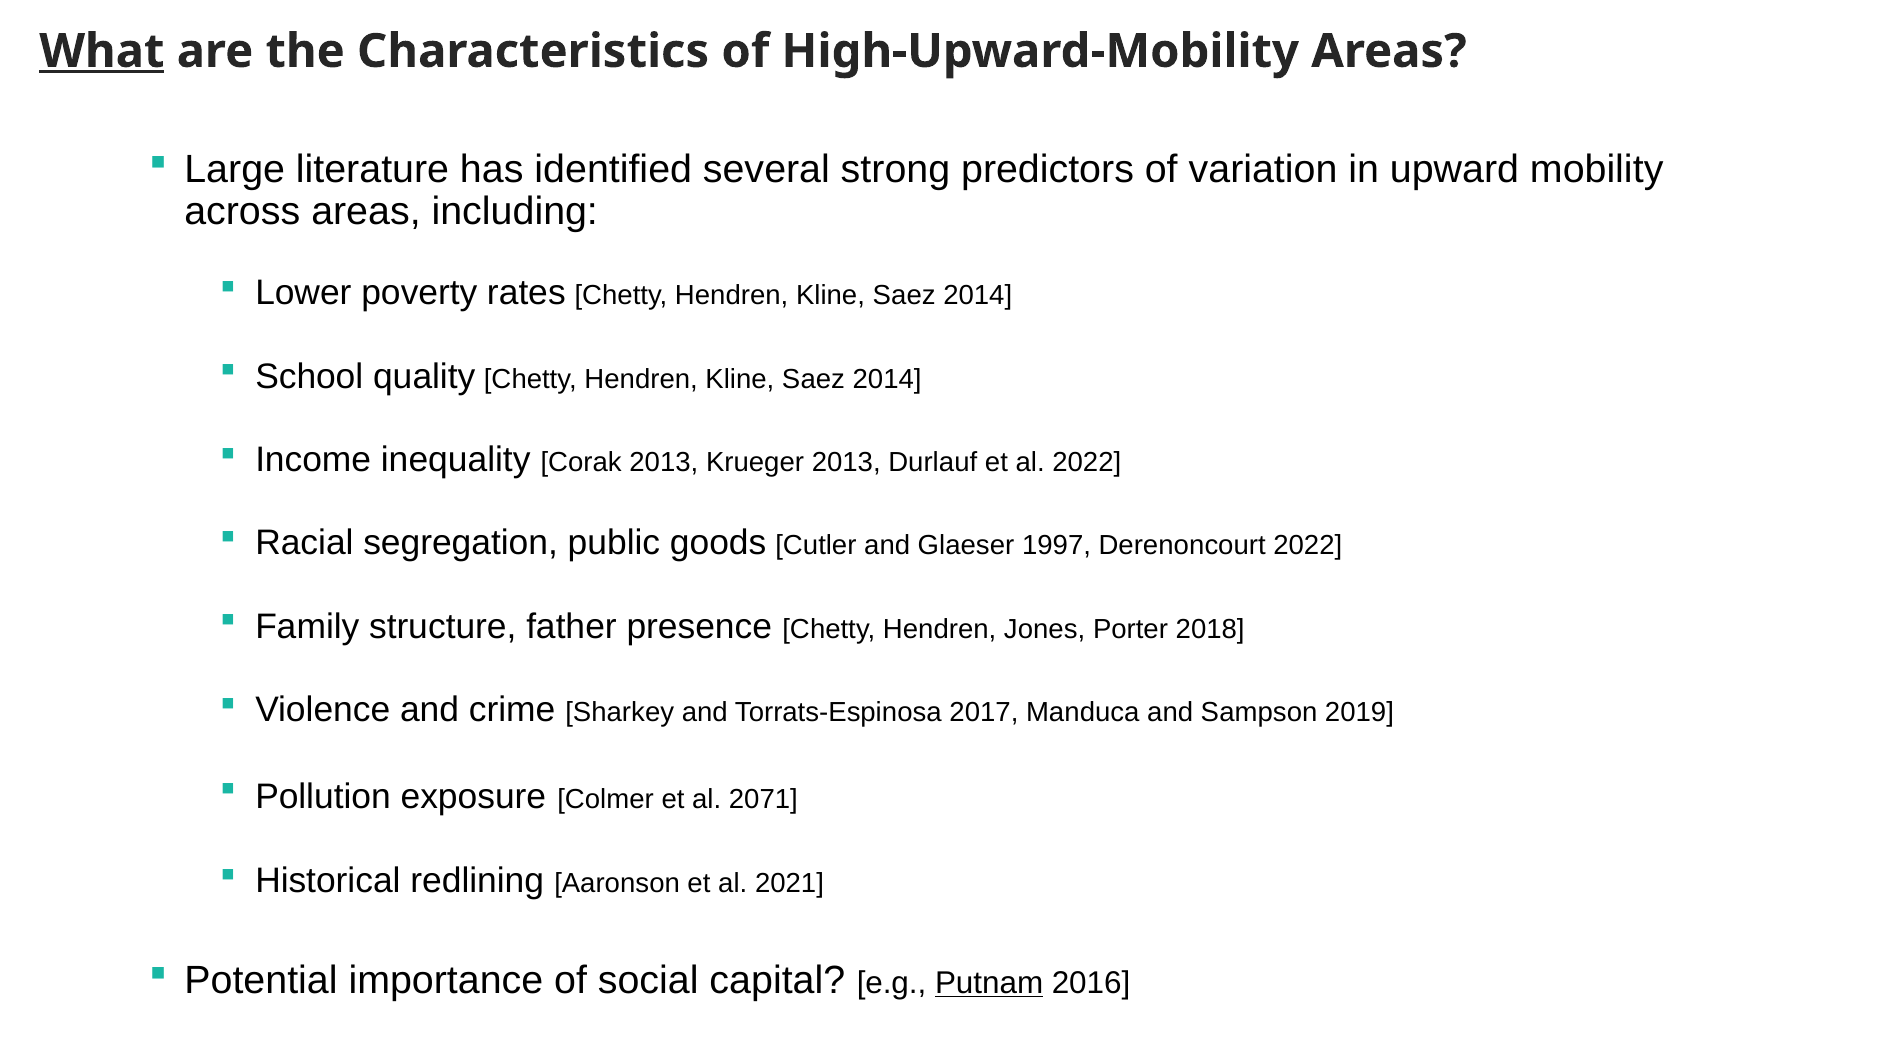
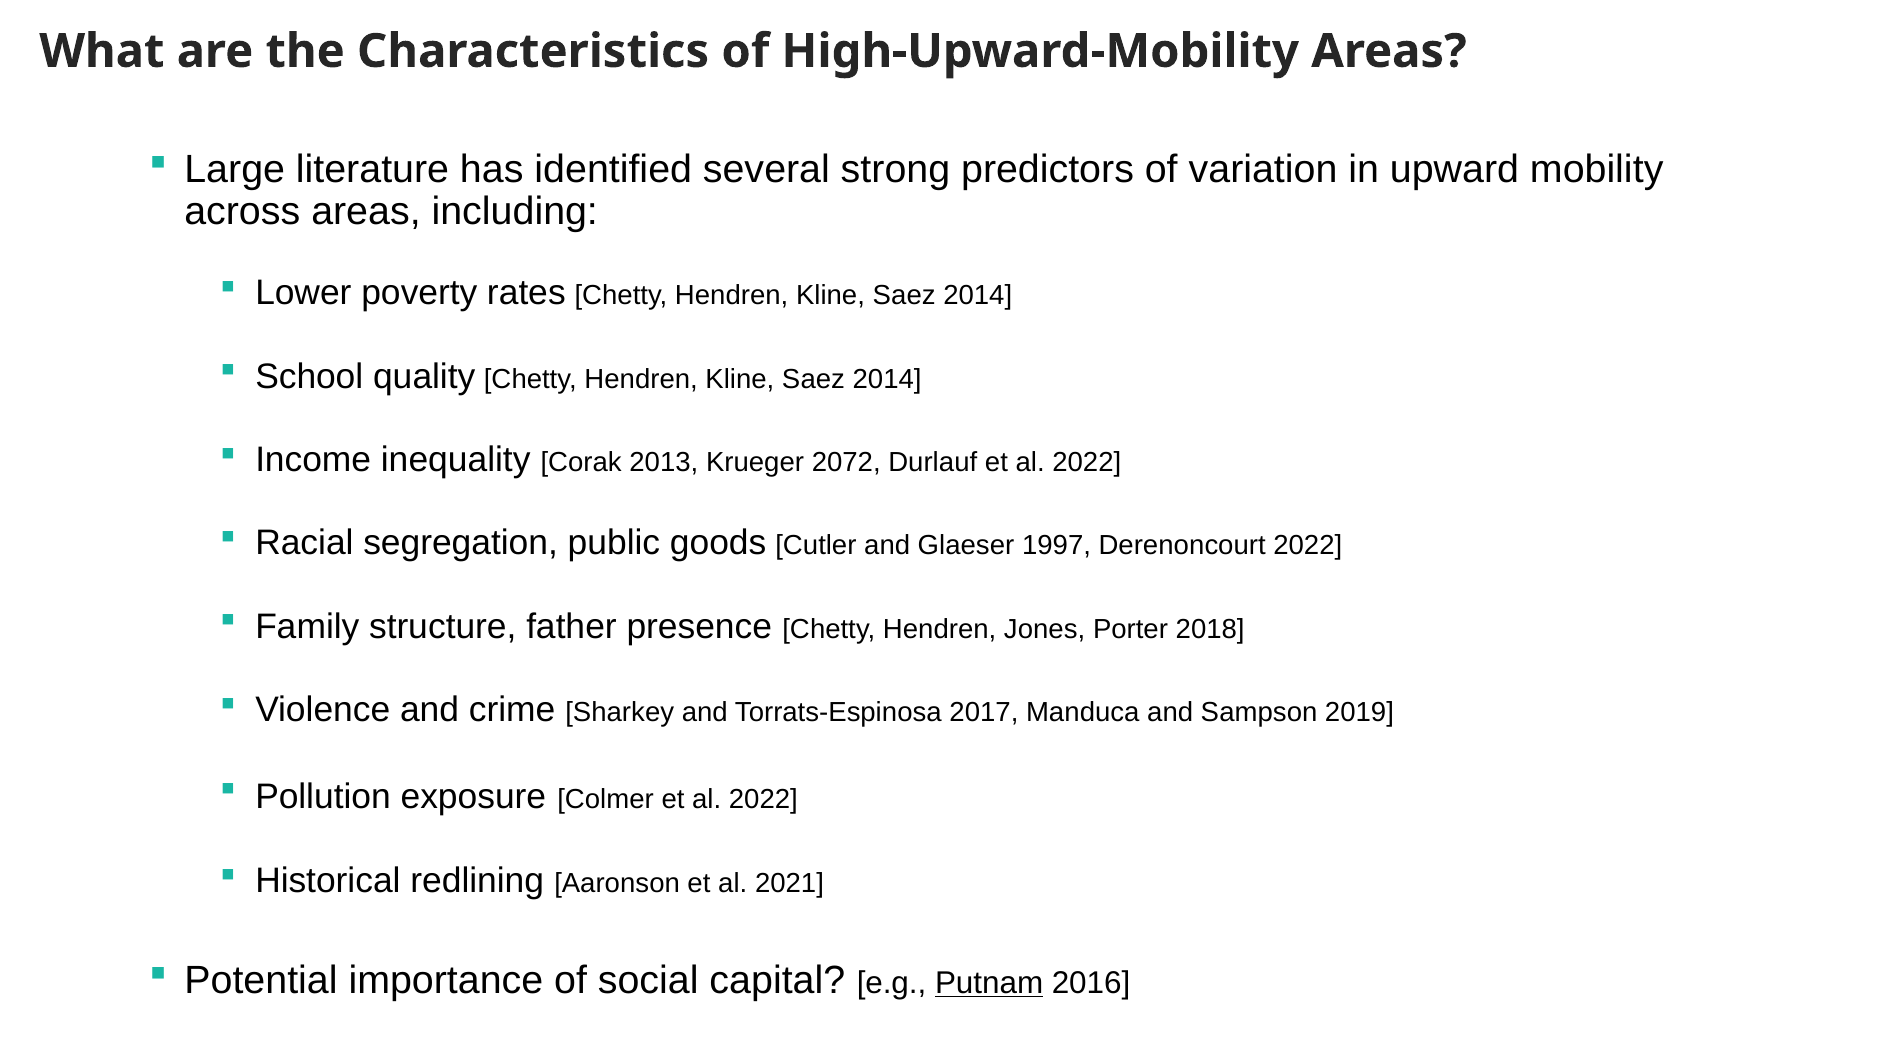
What underline: present -> none (102, 51)
Krueger 2013: 2013 -> 2072 (846, 462)
Colmer et al 2071: 2071 -> 2022 (763, 799)
